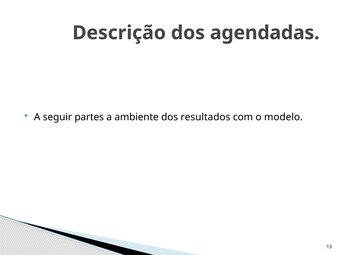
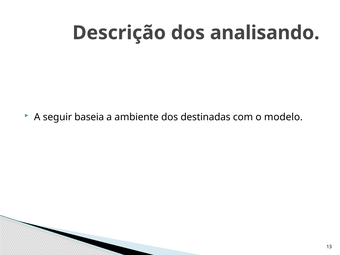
agendadas: agendadas -> analisando (265, 33)
partes: partes -> baseia (89, 117)
resultados: resultados -> destinadas (206, 117)
